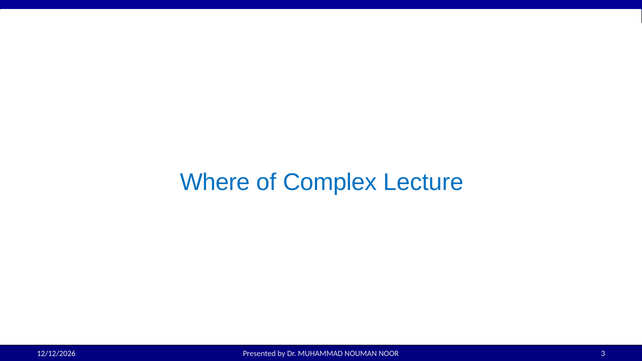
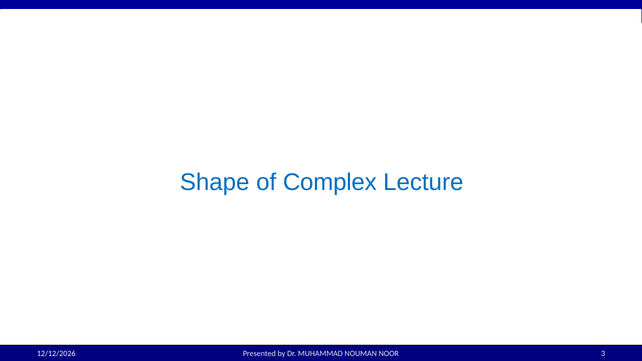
Where: Where -> Shape (215, 182)
